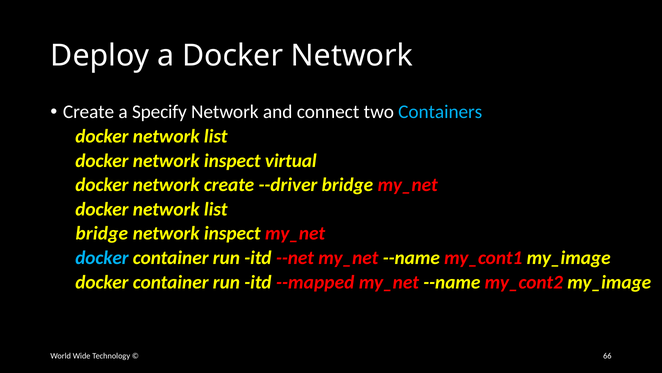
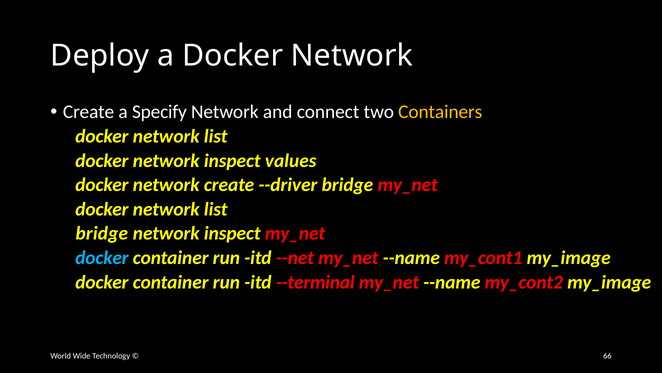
Containers colour: light blue -> yellow (440, 112)
virtual: virtual -> values (291, 160)
--mapped: --mapped -> --terminal (315, 282)
